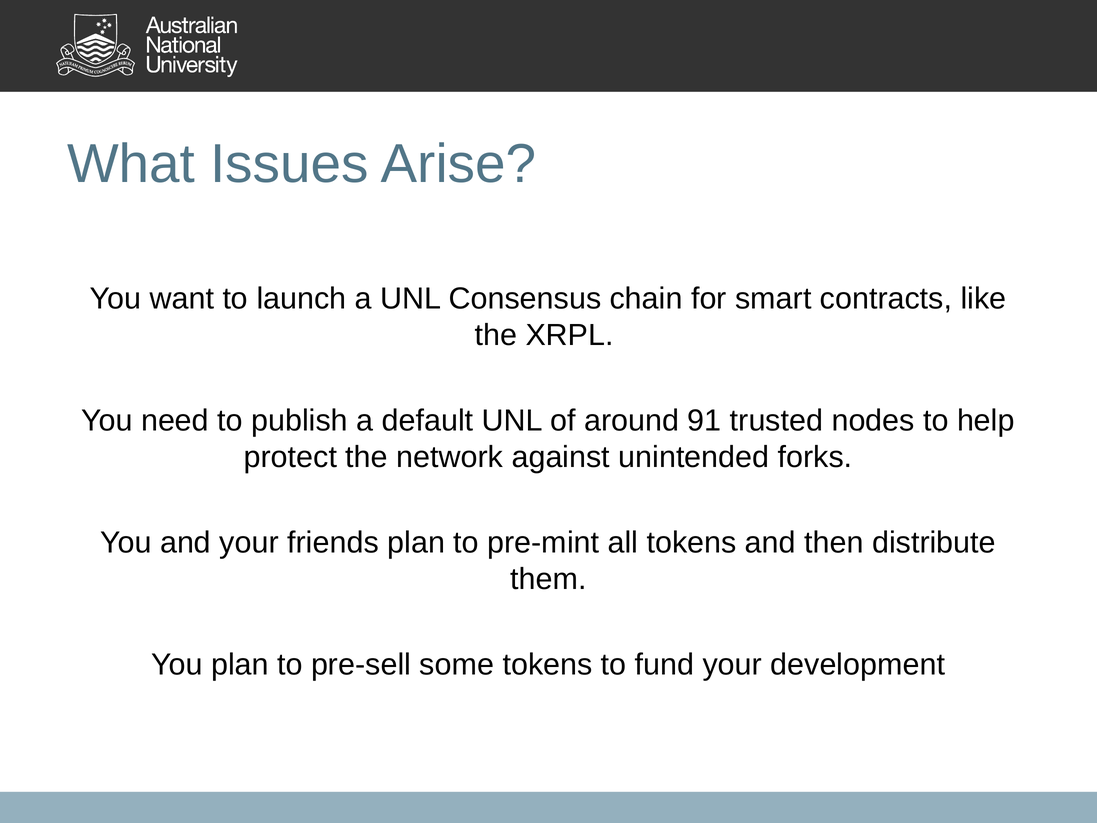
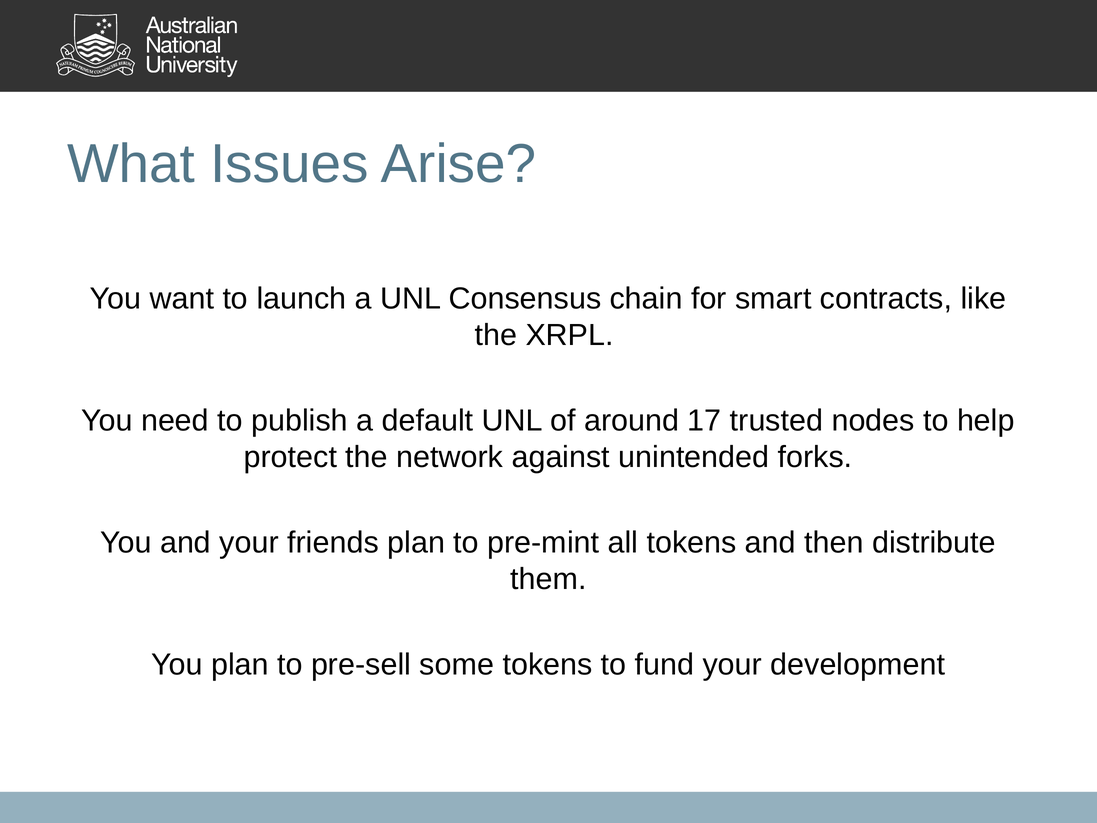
91: 91 -> 17 (704, 420)
